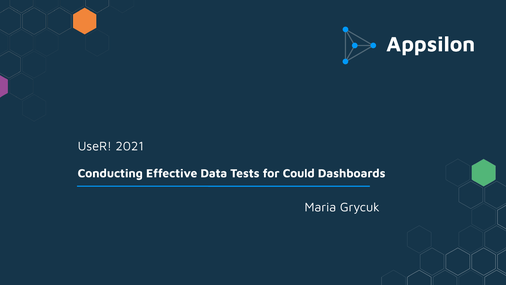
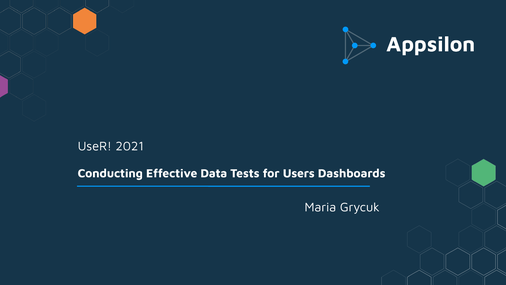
Could: Could -> Users (299, 173)
